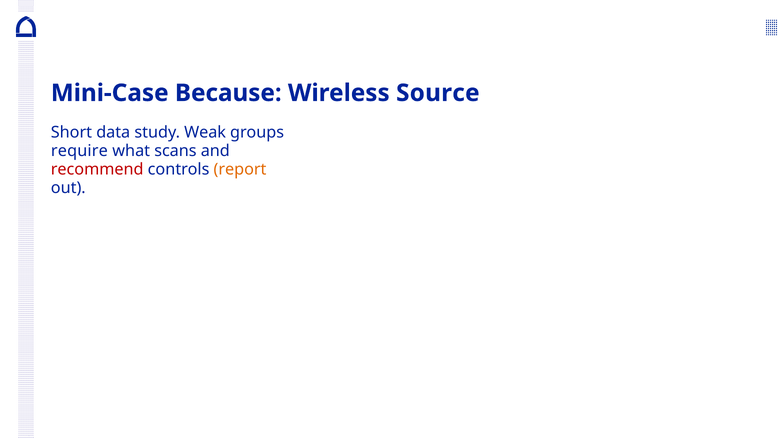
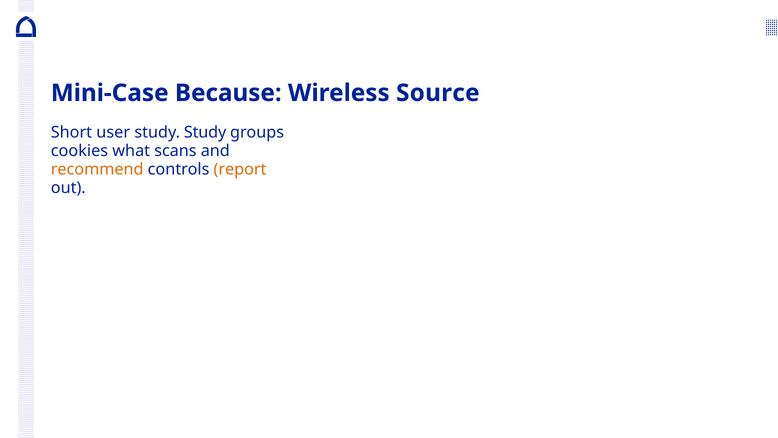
data: data -> user (113, 132)
study Weak: Weak -> Study (205, 132)
require: require -> cookies (79, 151)
recommend colour: red -> orange (97, 169)
